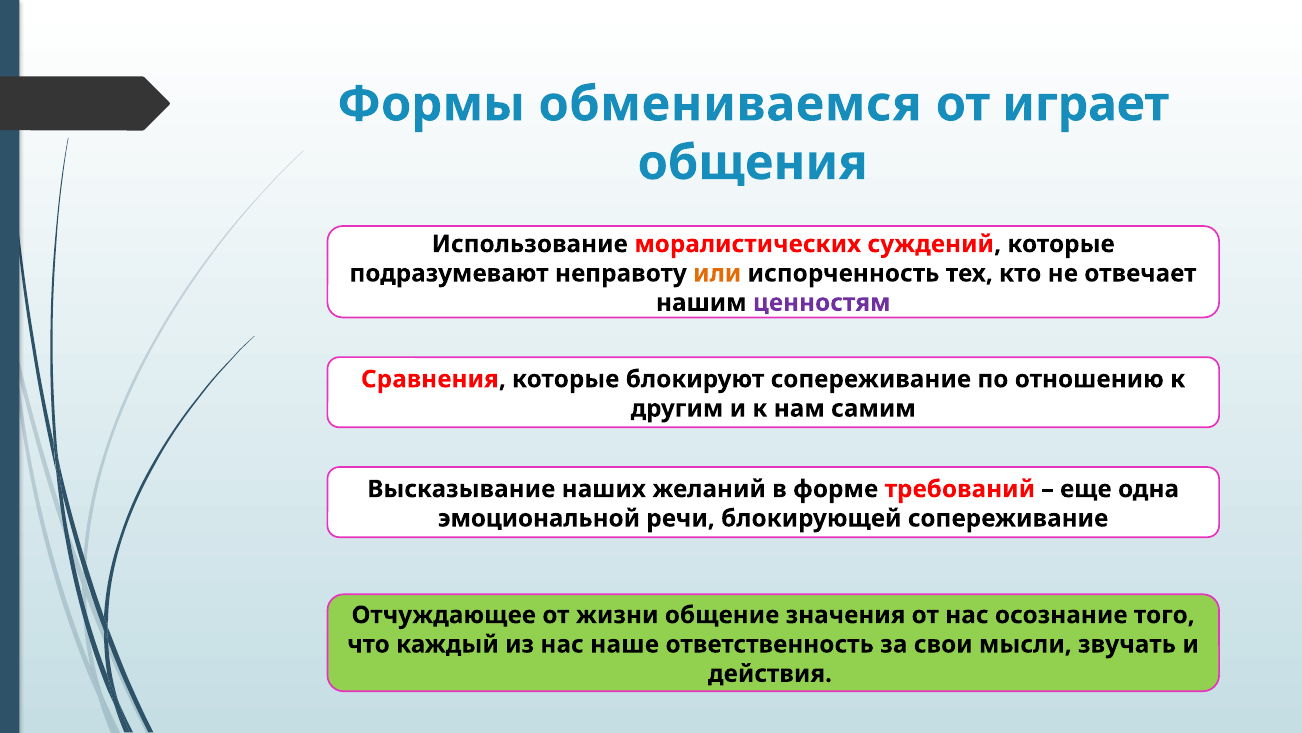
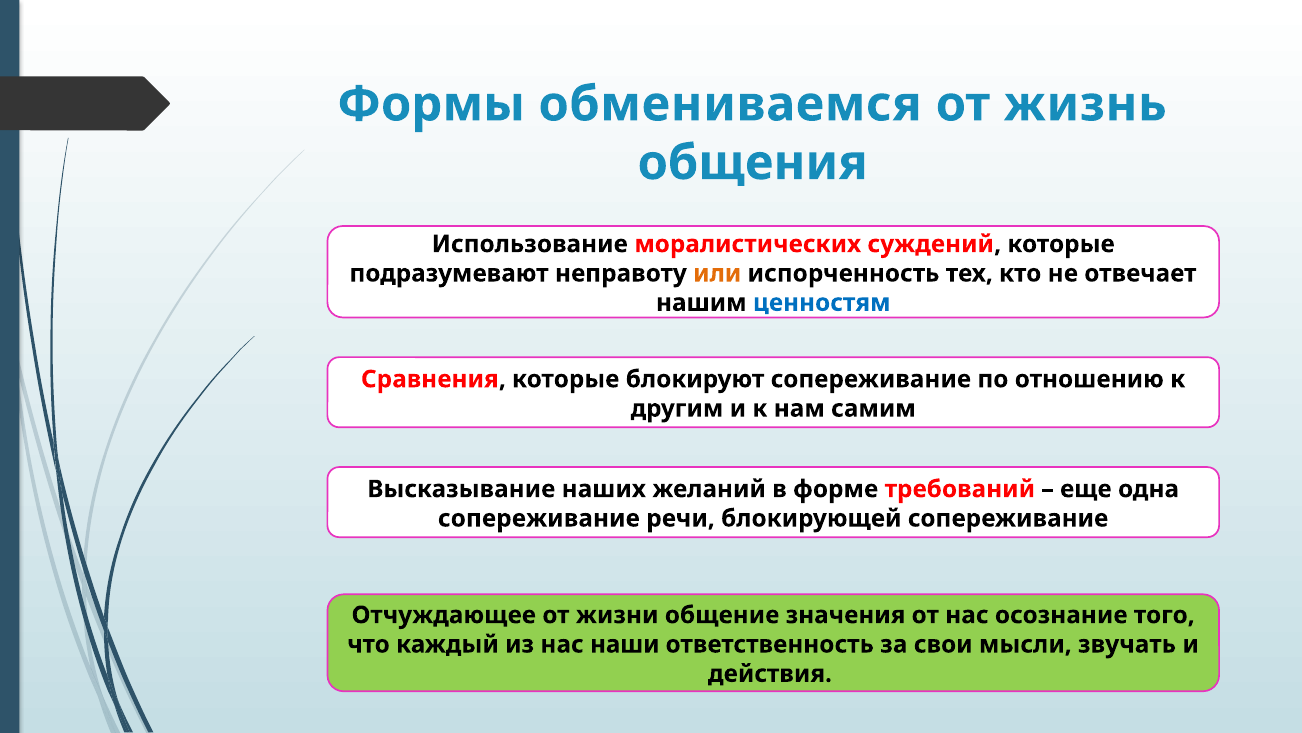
играет: играет -> жизнь (1085, 104)
ценностям colour: purple -> blue (822, 302)
эмоциональной: эмоциональной -> сопереживание (539, 518)
наше: наше -> наши (625, 644)
